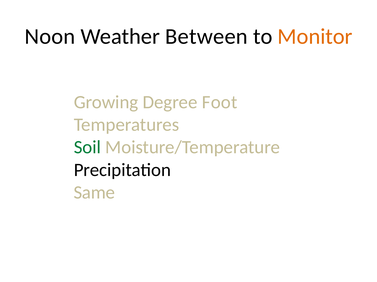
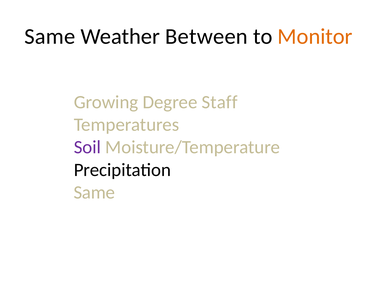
Noon: Noon -> Same (50, 36)
Foot: Foot -> Staff (220, 102)
Soil colour: green -> purple (87, 148)
